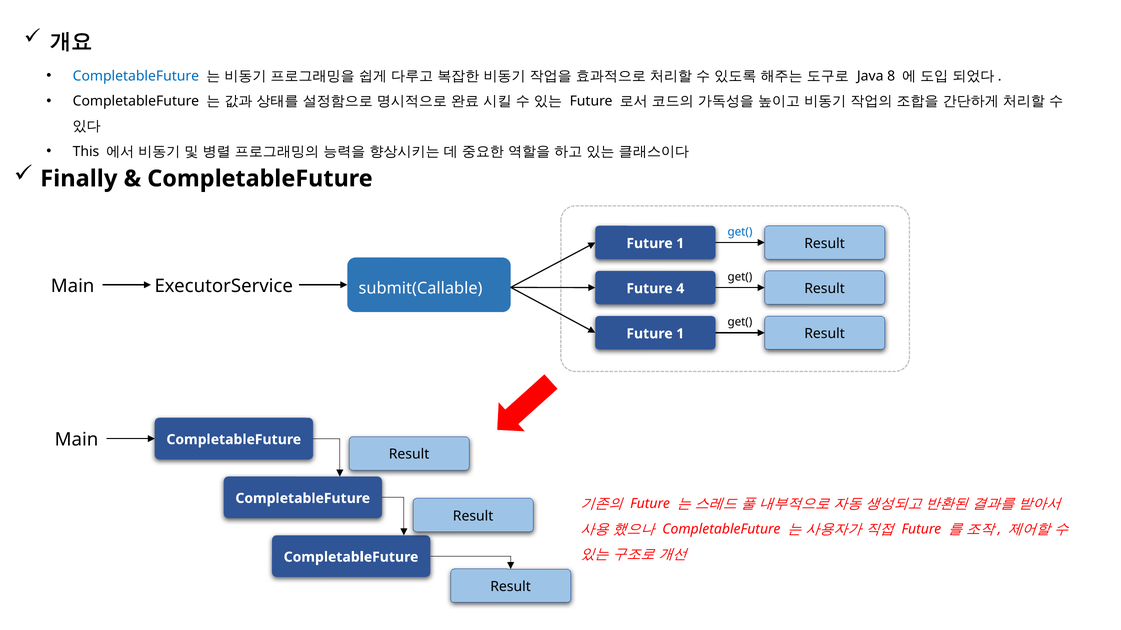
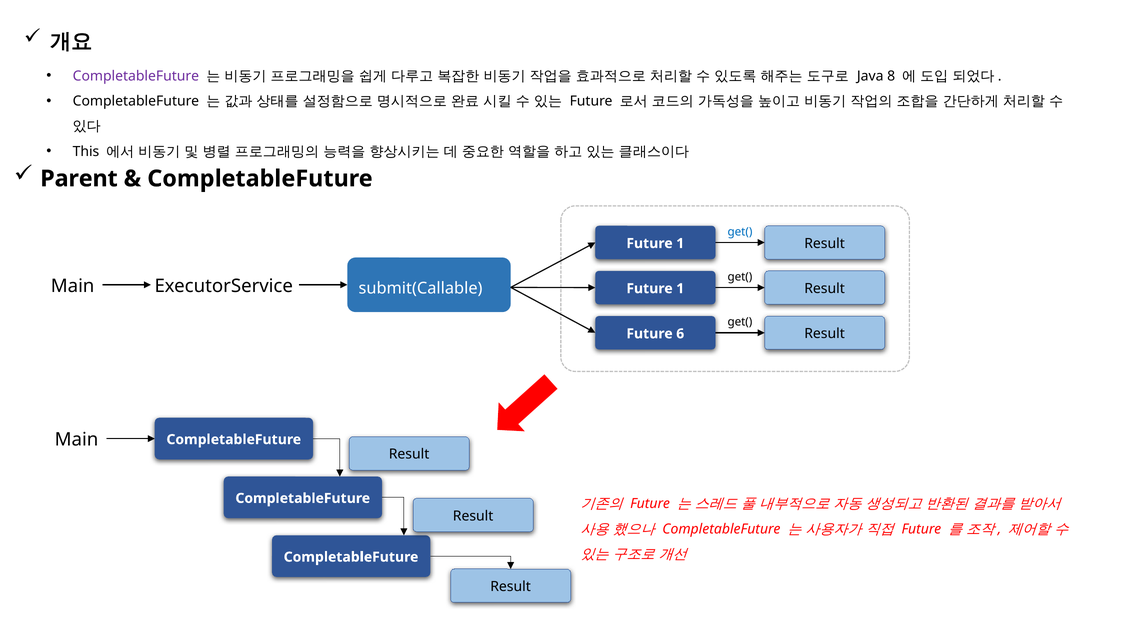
CompletableFuture colour: blue -> purple (136, 76)
Finally: Finally -> Parent (79, 179)
submit(Callable Future 4: 4 -> 1 (680, 289)
1: 1 -> 6 (680, 334)
